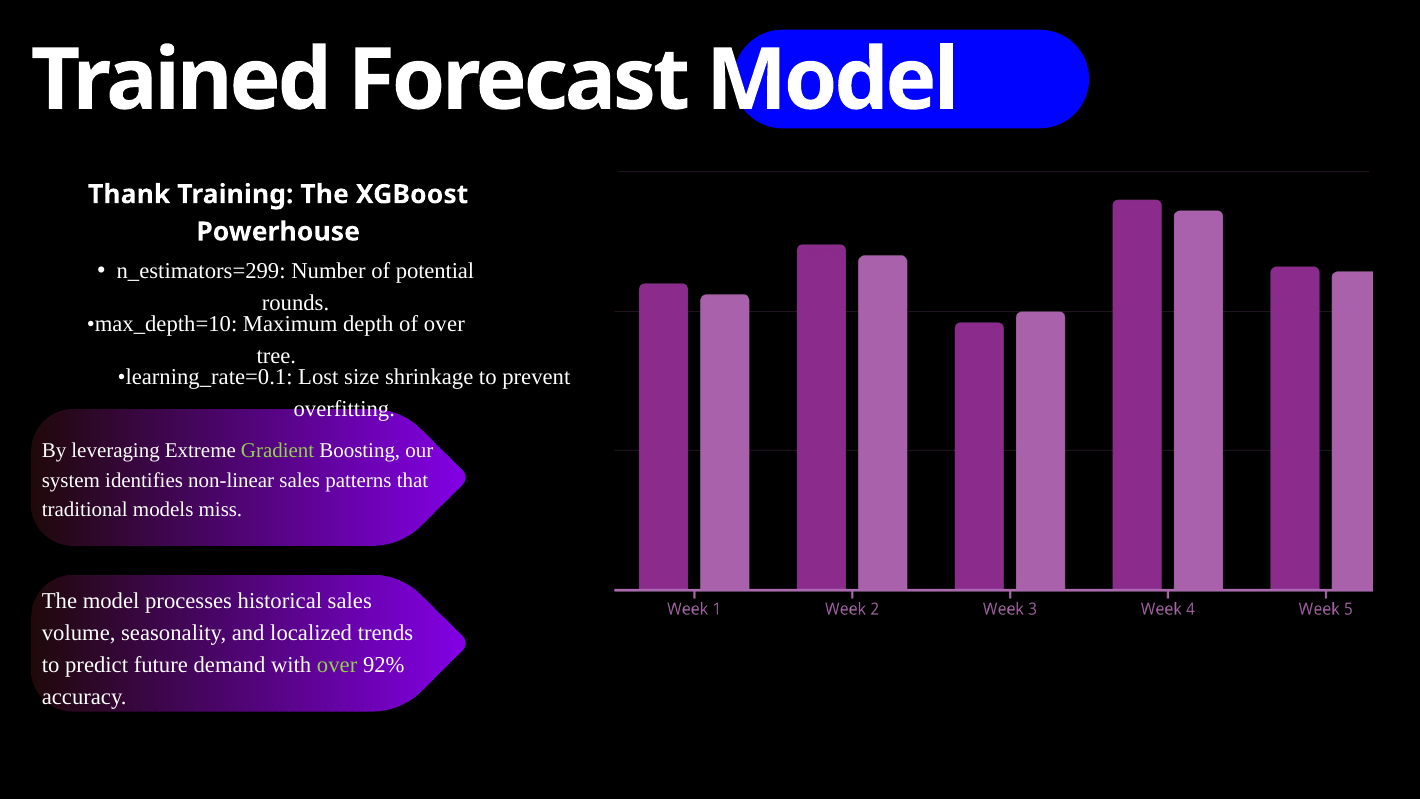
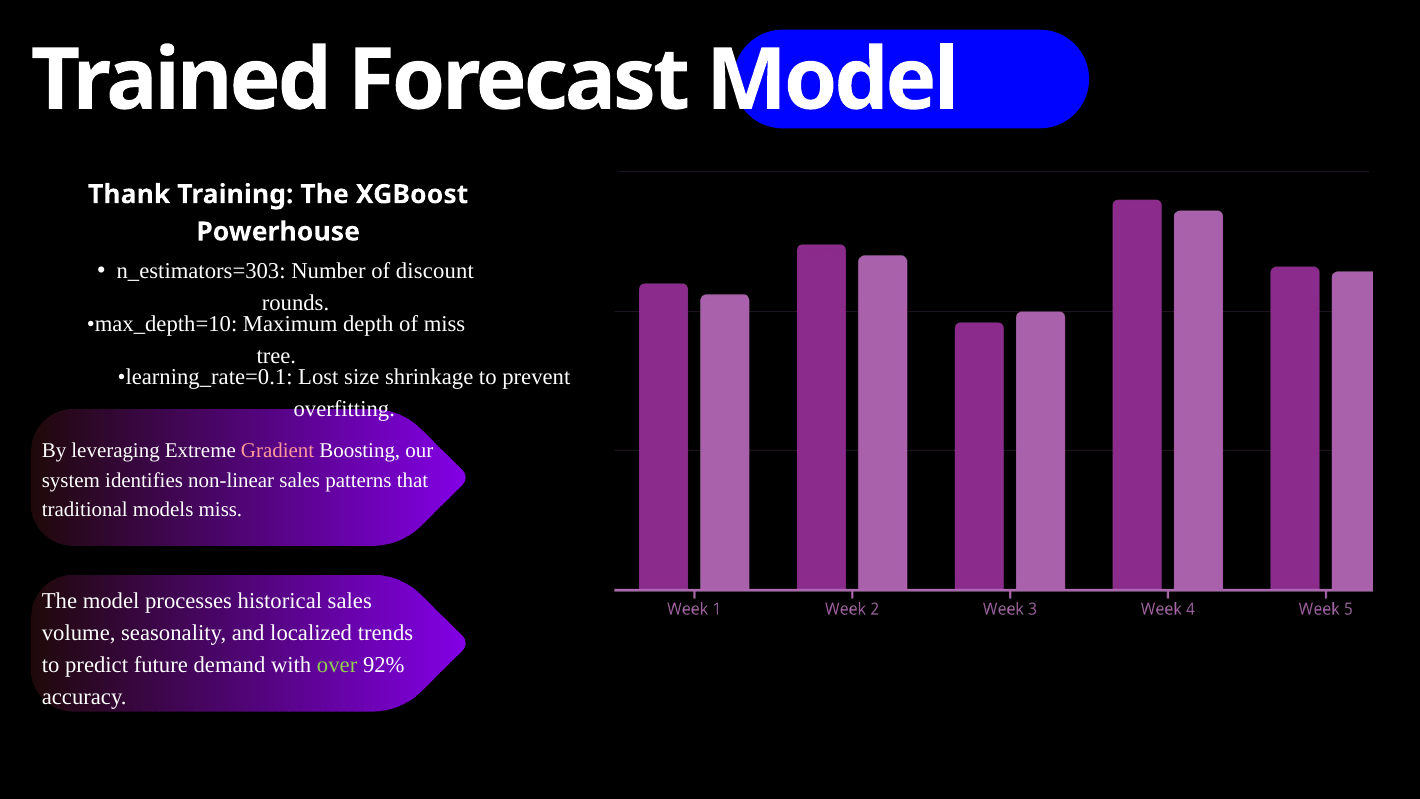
n_estimators=299: n_estimators=299 -> n_estimators=303 (201, 271)
potential: potential -> discount (435, 271)
of over: over -> miss (445, 324)
Gradient colour: light green -> pink (278, 451)
